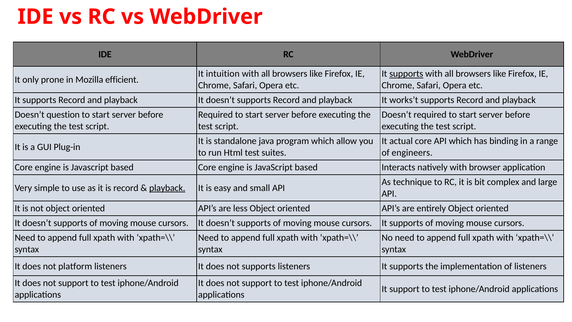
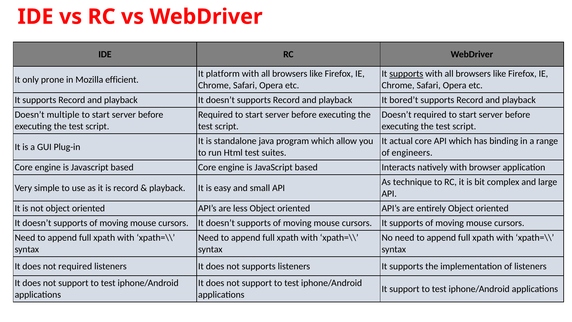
intuition: intuition -> platform (223, 74)
works’t: works’t -> bored’t (404, 100)
question: question -> multiple (63, 115)
playback underline: present -> none (167, 188)
not platform: platform -> required (75, 266)
